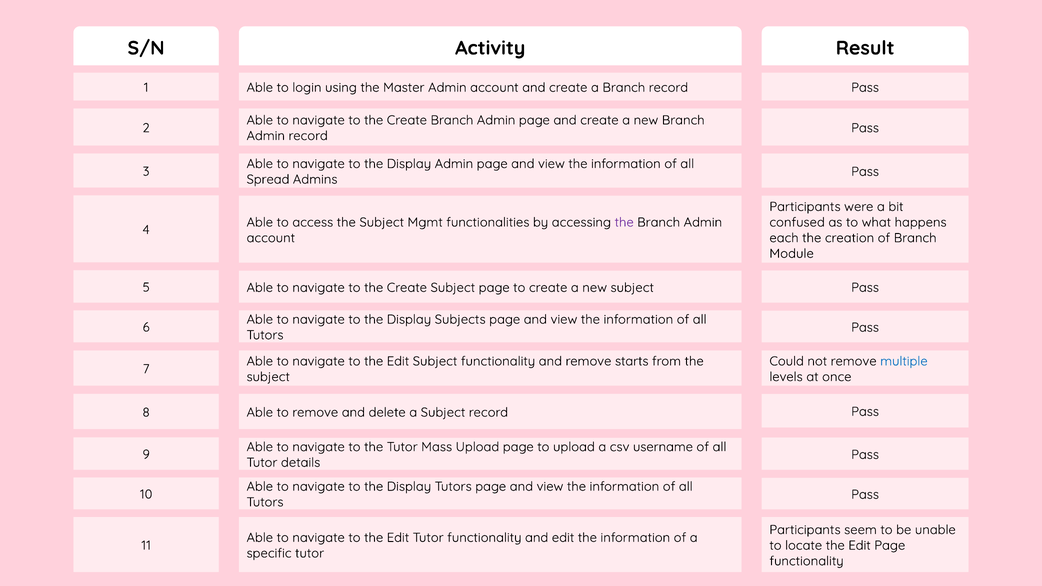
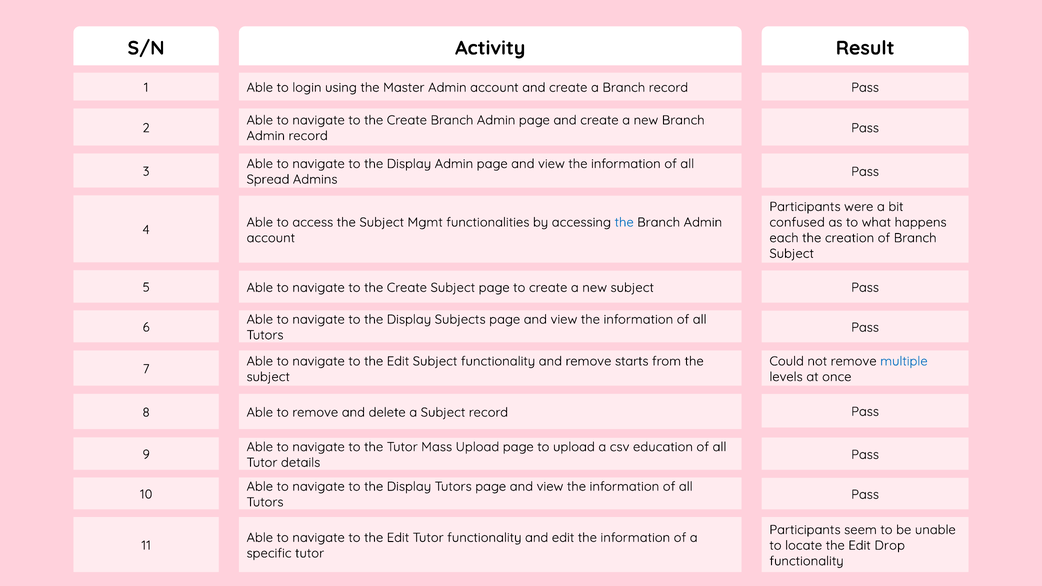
the colour: purple -> blue (624, 222)
Module: Module -> Subject (792, 254)
username: username -> education (663, 447)
Edit Page: Page -> Drop (890, 546)
